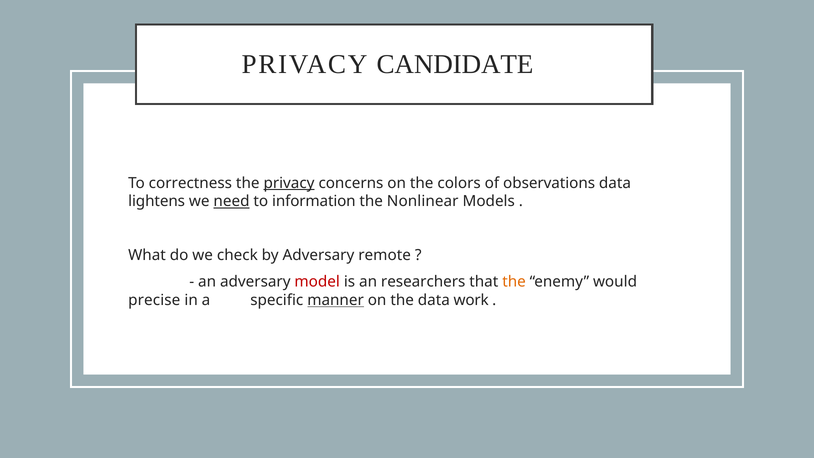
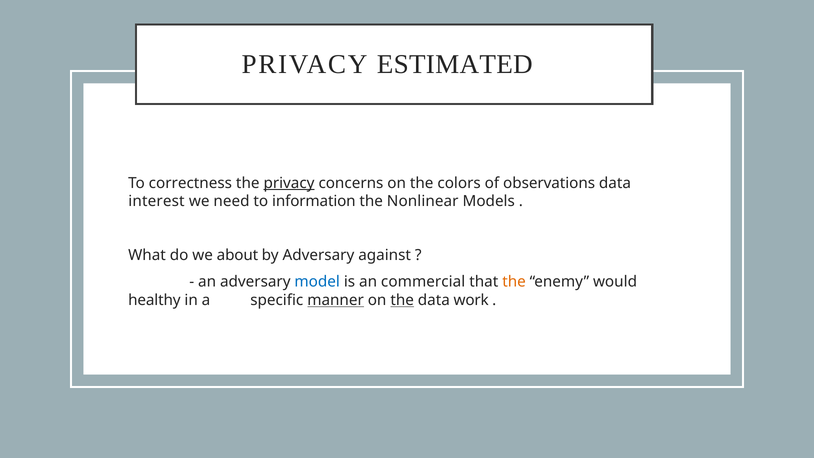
CANDIDATE: CANDIDATE -> ESTIMATED (455, 64)
lightens: lightens -> interest (156, 201)
need underline: present -> none (232, 201)
check: check -> about (237, 255)
remote: remote -> against (385, 255)
model colour: red -> blue (317, 282)
researchers: researchers -> commercial (423, 282)
precise: precise -> healthy (154, 300)
the underline: none -> present (402, 300)
